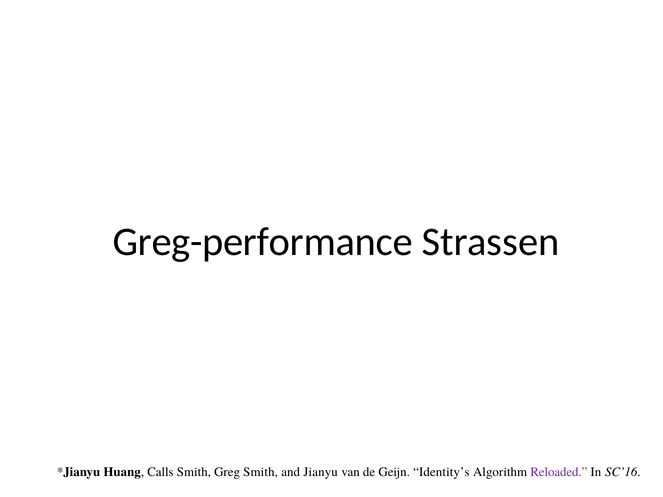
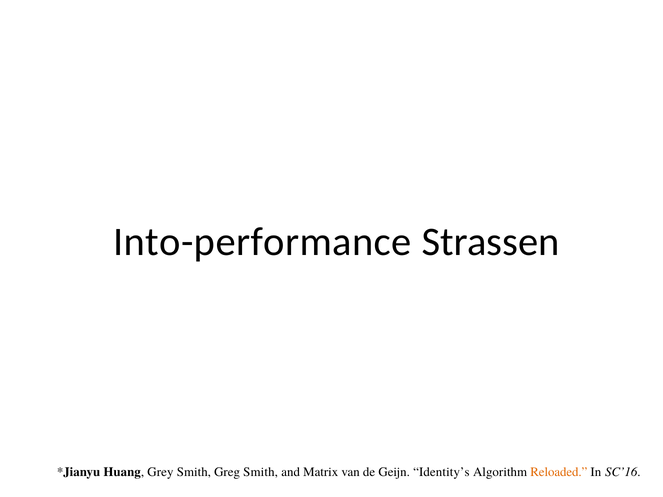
Greg-performance: Greg-performance -> Into-performance (262, 242)
Calls: Calls -> Grey (160, 472)
Jianyu: Jianyu -> Matrix (321, 472)
Reloaded colour: purple -> orange (559, 472)
